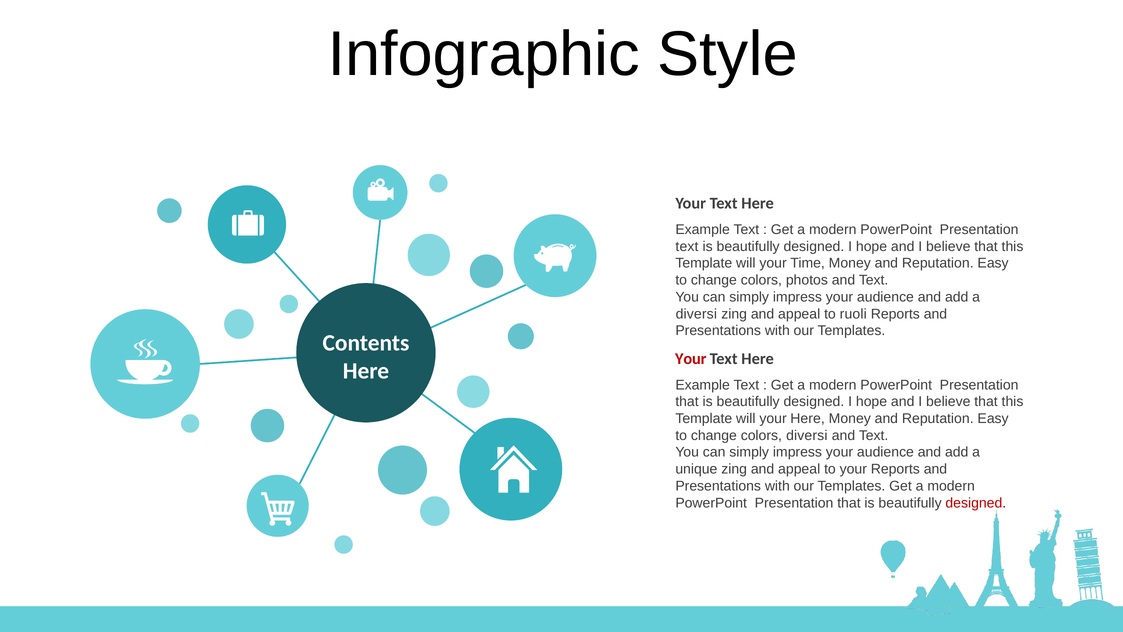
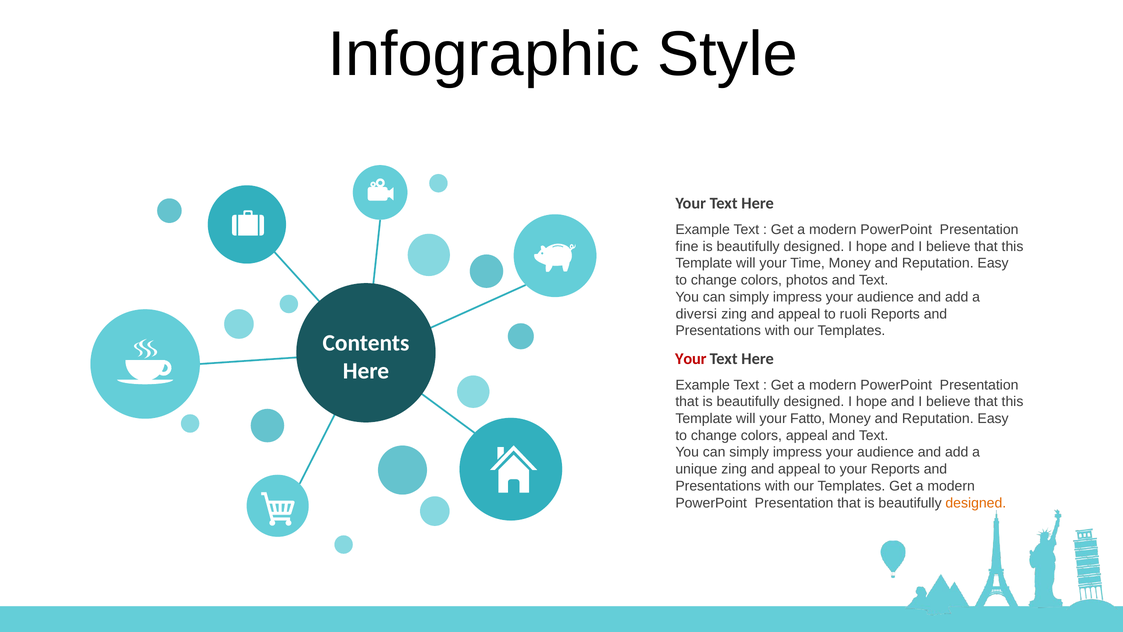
text: text -> fine (687, 246)
your Here: Here -> Fatto (808, 418)
colors diversi: diversi -> appeal (807, 435)
designed colour: red -> orange (976, 503)
